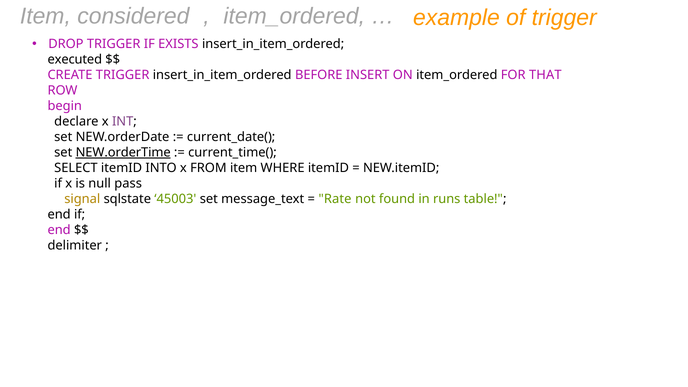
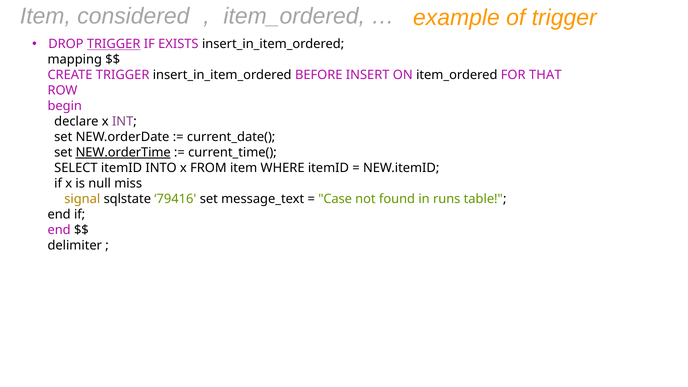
TRIGGER underline: none -> present (114, 44)
executed: executed -> mapping (75, 60)
pass: pass -> miss (128, 183)
45003: 45003 -> 79416 (175, 199)
Rate: Rate -> Case (335, 199)
